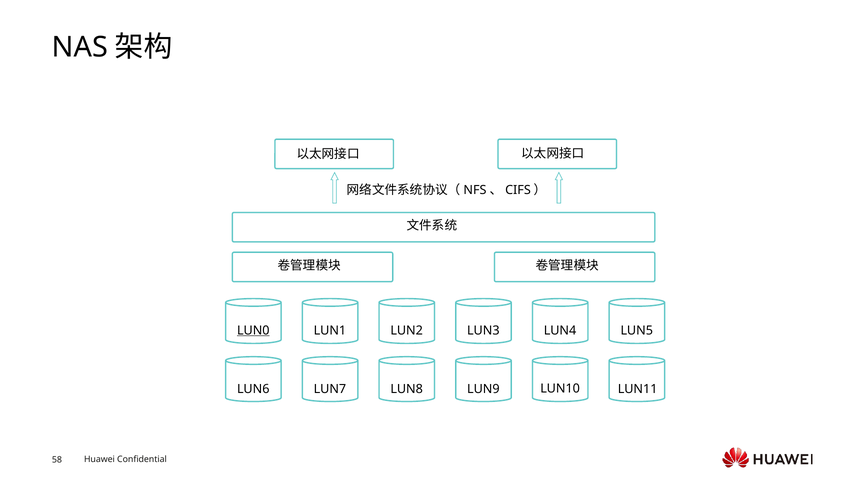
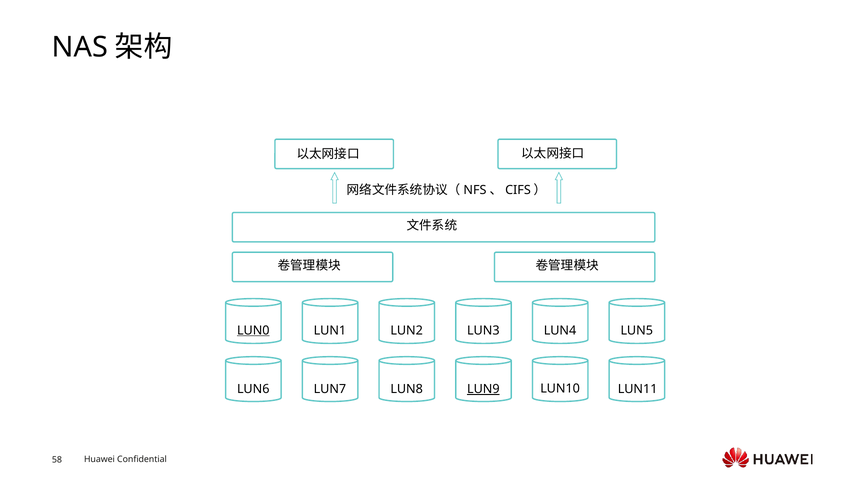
LUN9 underline: none -> present (483, 389)
